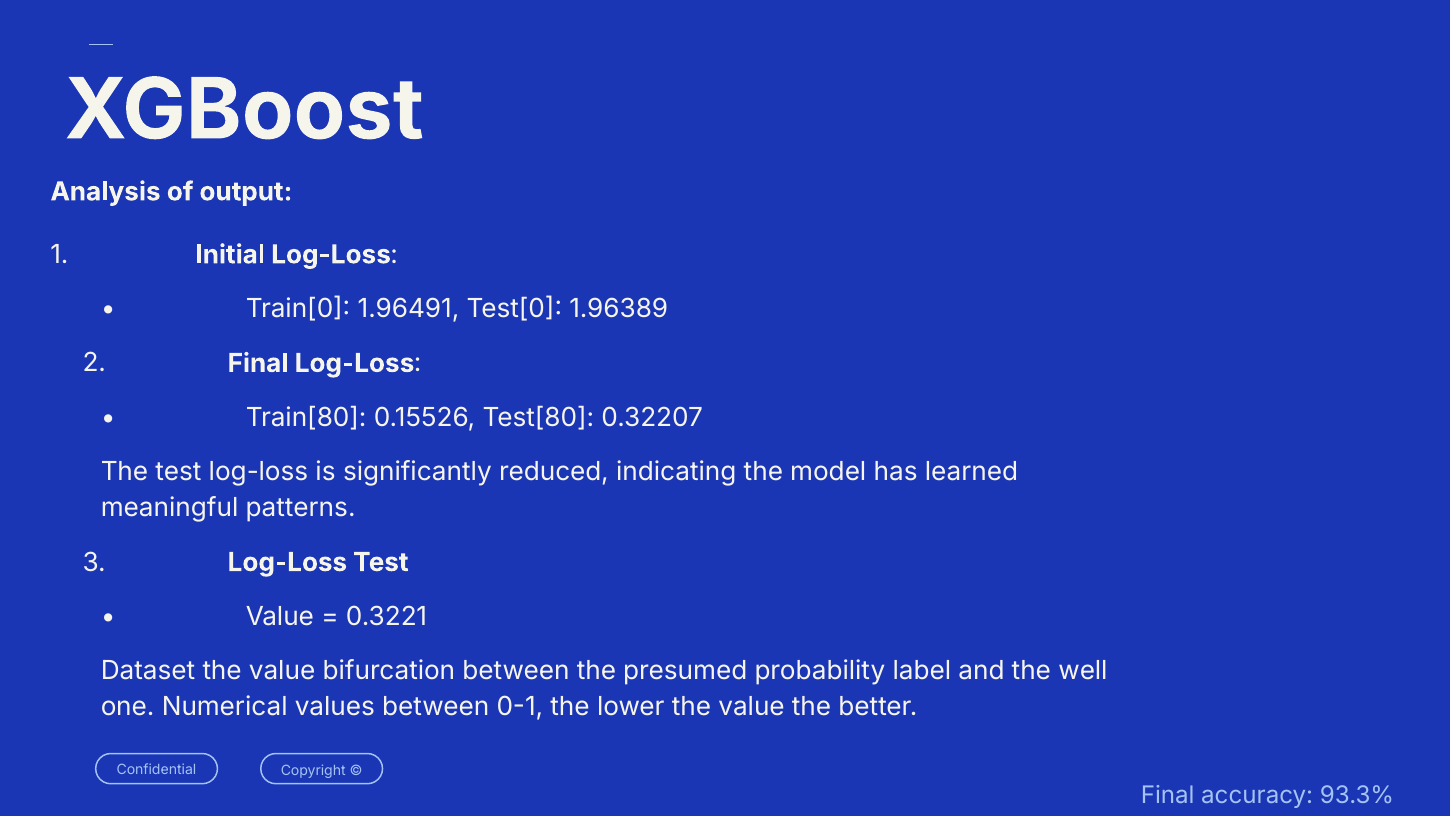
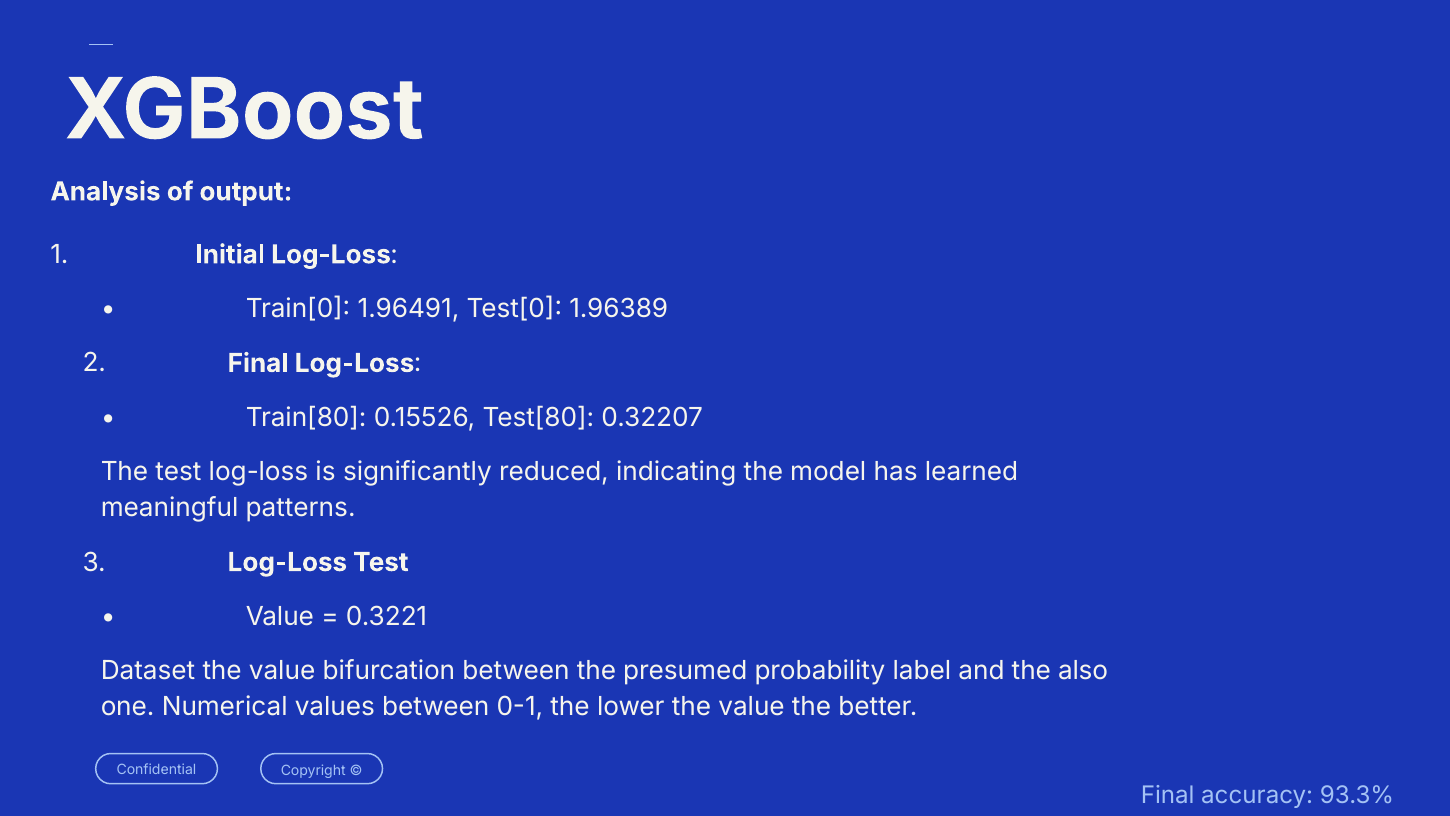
well: well -> also (1083, 671)
